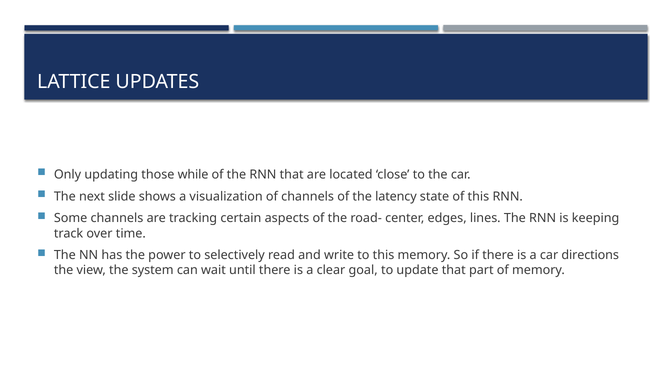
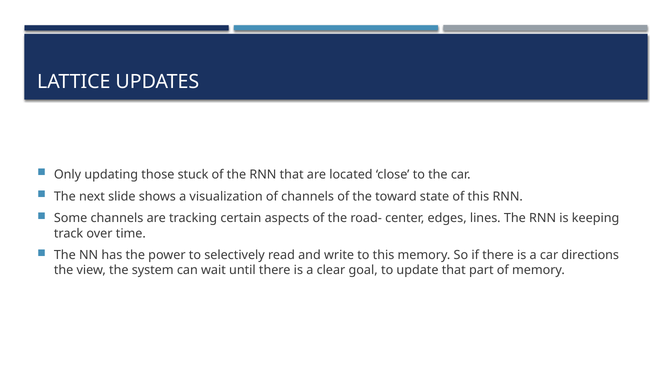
while: while -> stuck (193, 175)
latency: latency -> toward (396, 196)
